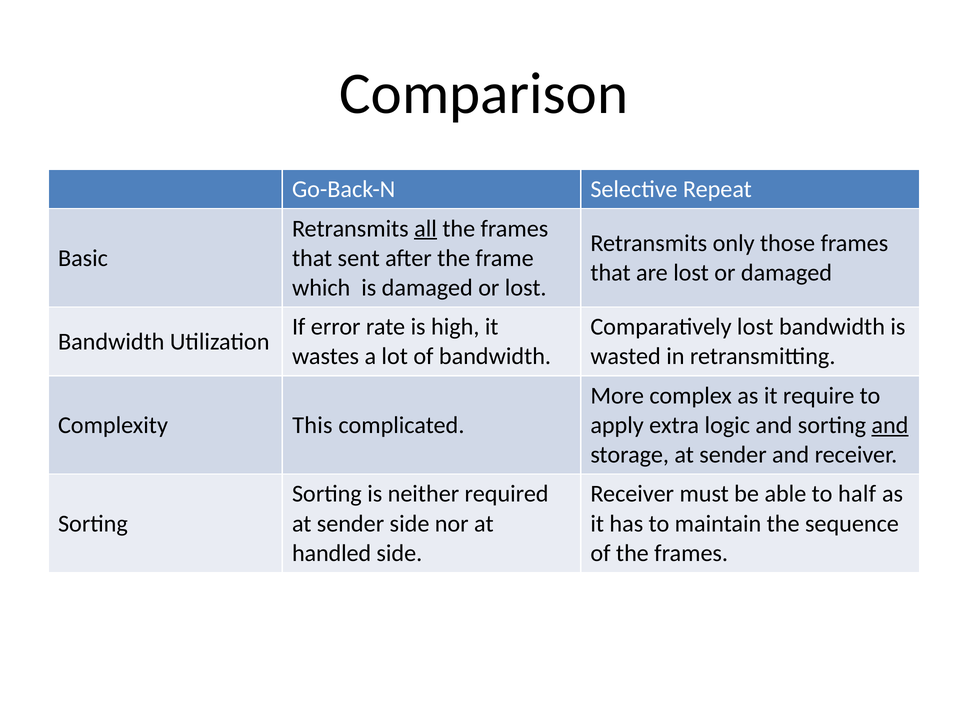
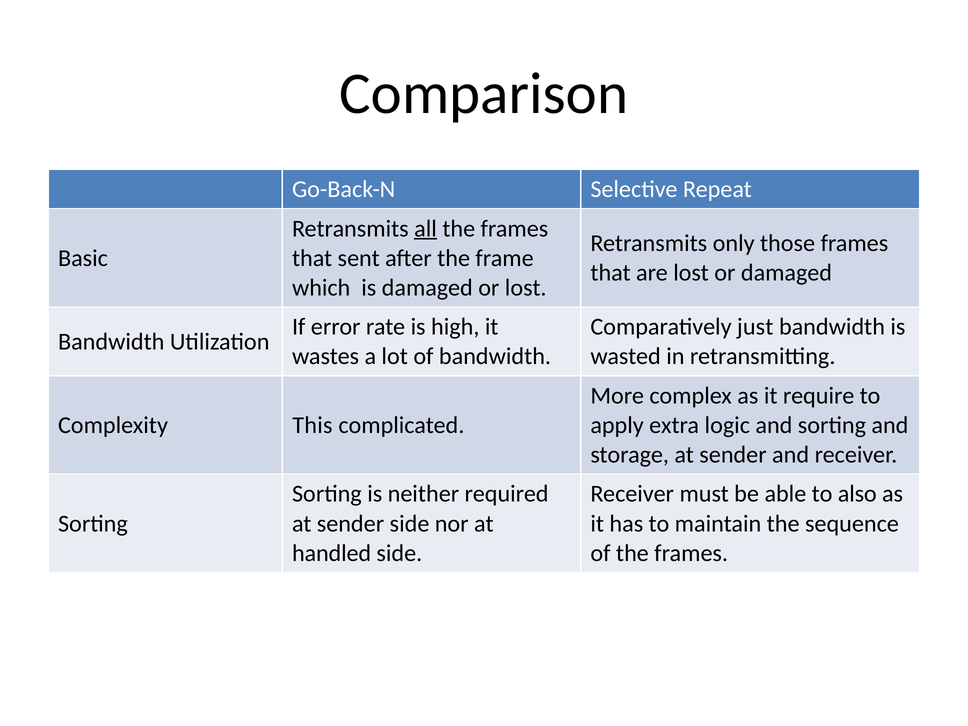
Comparatively lost: lost -> just (755, 327)
and underline: present -> none (890, 425)
half: half -> also (857, 494)
